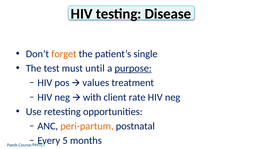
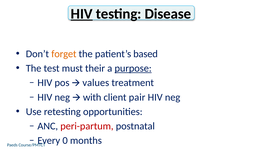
HIV underline: none -> present (82, 14)
single: single -> based (146, 54)
until: until -> their (95, 68)
rate: rate -> pair (137, 97)
peri-partum colour: orange -> red (87, 126)
5: 5 -> 0 (65, 141)
